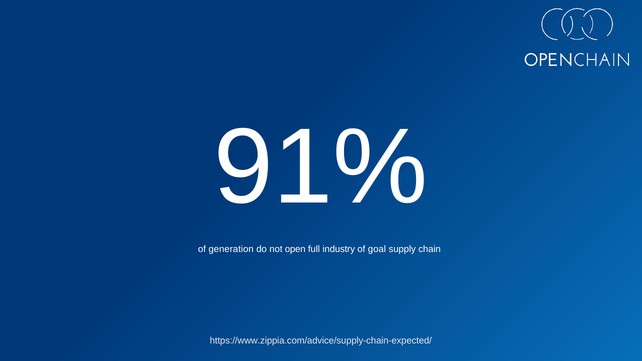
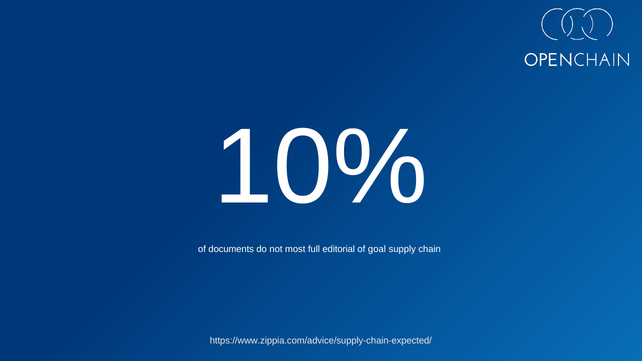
91%: 91% -> 10% (321, 168)
generation: generation -> documents (231, 249)
open: open -> most (295, 249)
industry: industry -> editorial (339, 249)
